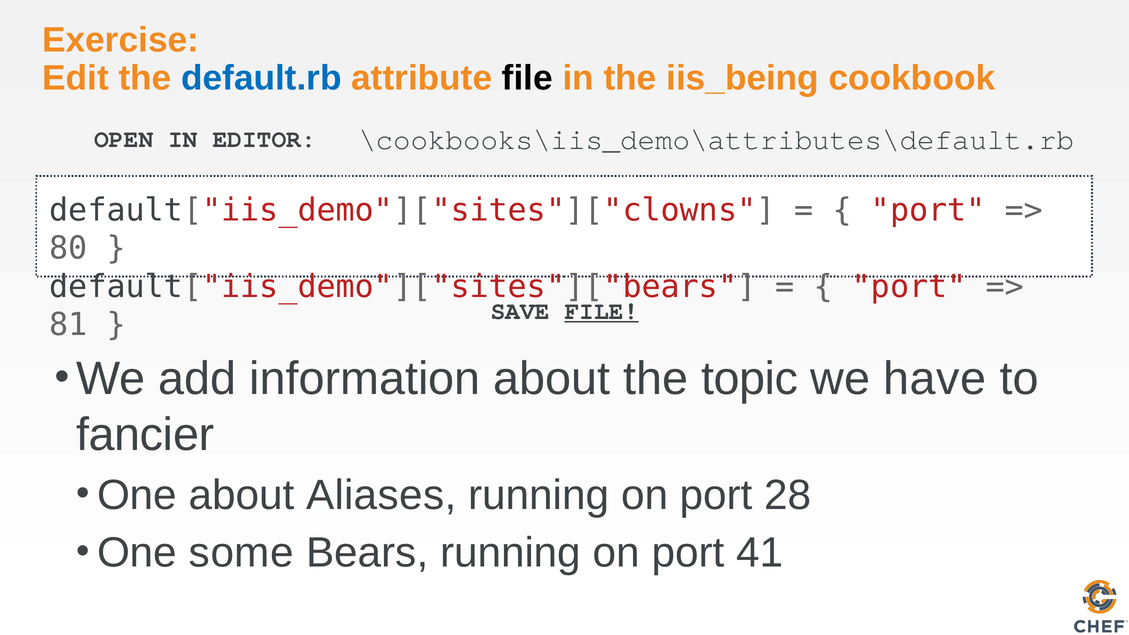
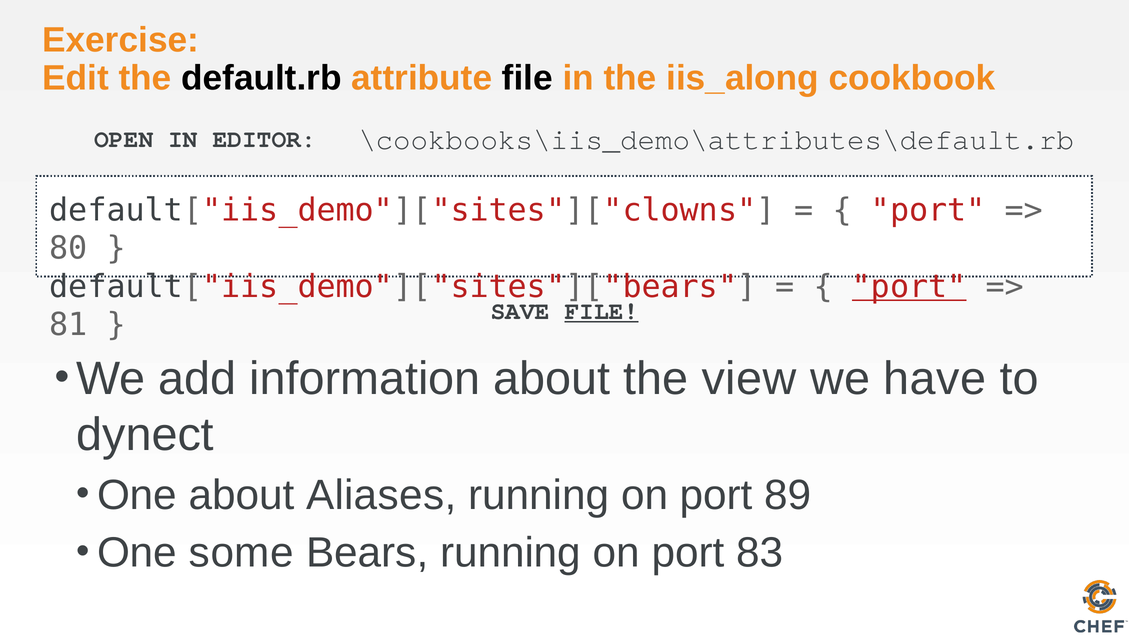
default.rb colour: blue -> black (261, 78)
iis_being: iis_being -> iis_along (743, 78)
port underline: none -> present (909, 287)
topic: topic -> view (749, 379)
fancier: fancier -> dynect (145, 435)
28: 28 -> 89 (788, 495)
41: 41 -> 83 (760, 553)
